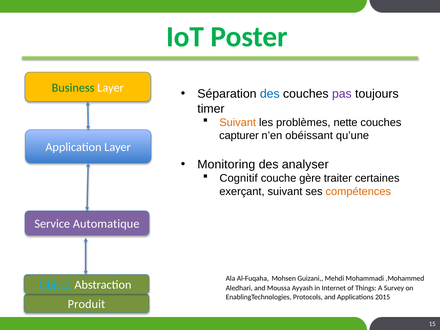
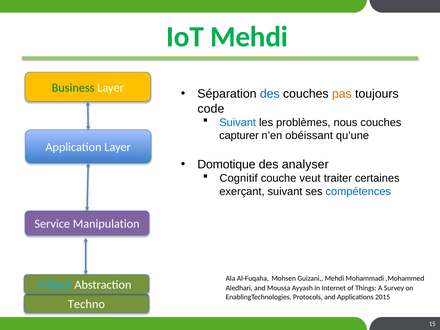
IoT Poster: Poster -> Mehdi (249, 37)
pas colour: purple -> orange (342, 94)
timer: timer -> code (211, 109)
Suivant colour: orange -> blue (238, 122)
nette: nette -> nous (345, 122)
Monitoring: Monitoring -> Domotique (226, 164)
gère: gère -> veut (310, 178)
compétences colour: orange -> blue (358, 191)
Automatique: Automatique -> Manipulation (106, 224)
Produit: Produit -> Techno (86, 304)
